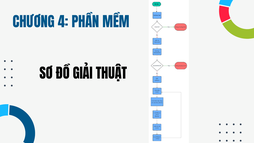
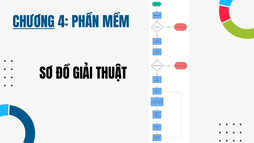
CHƯƠNG underline: none -> present (34, 23)
